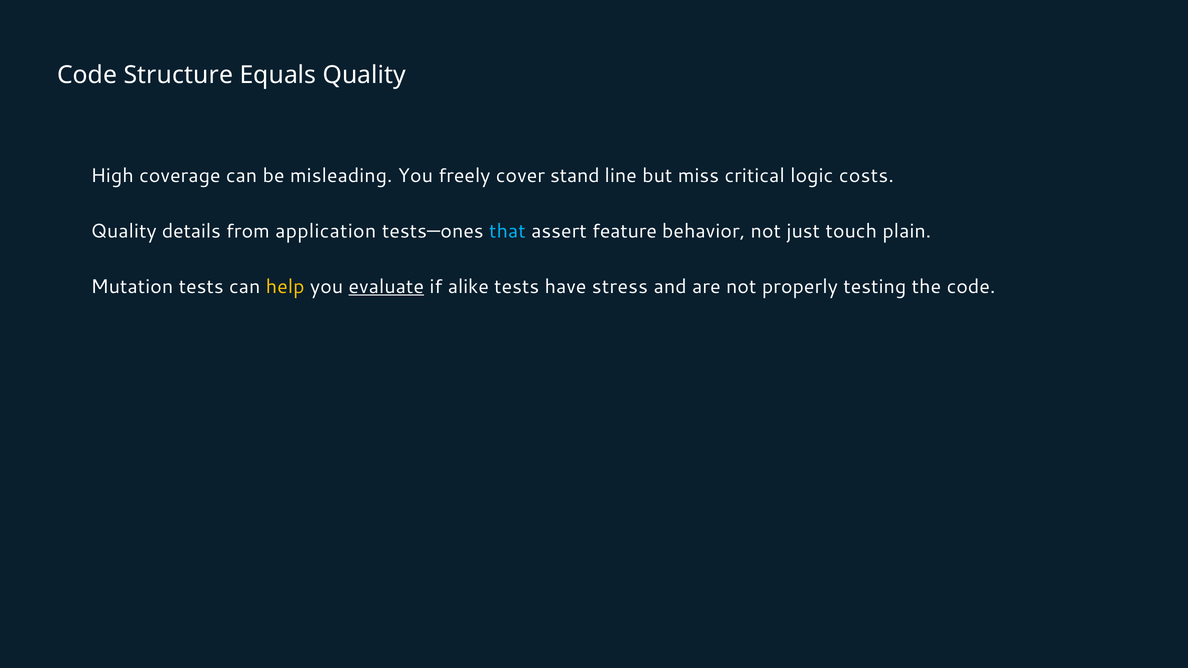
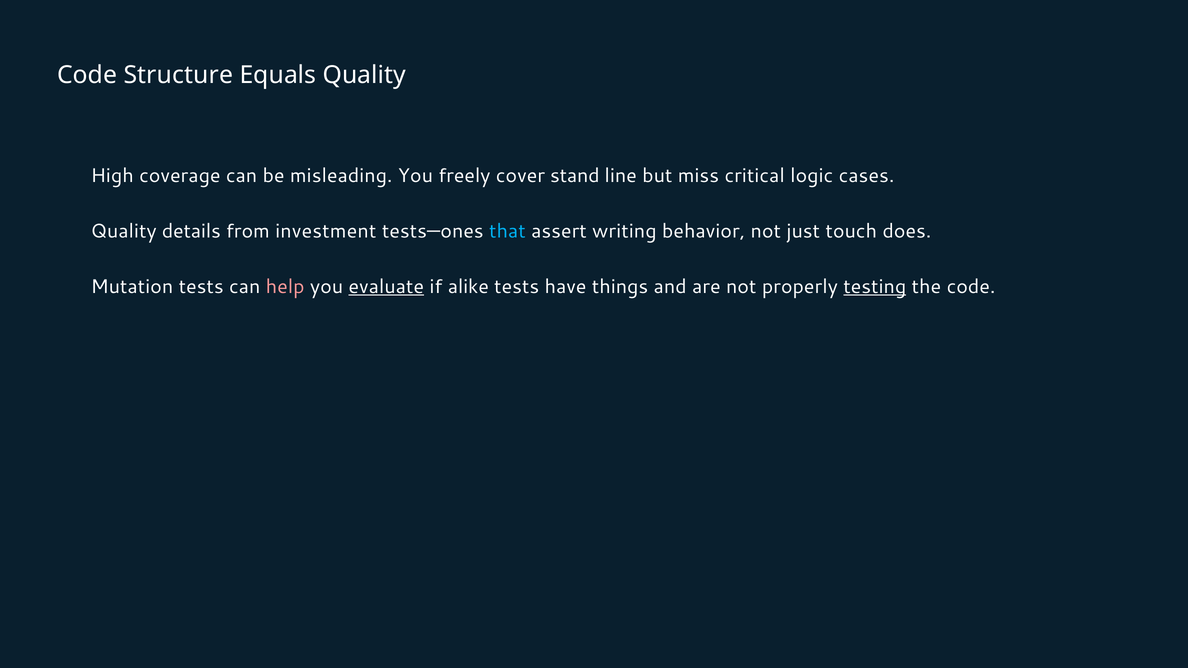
costs: costs -> cases (867, 176)
application: application -> investment (326, 231)
feature: feature -> writing (624, 231)
plain: plain -> does (907, 231)
help colour: yellow -> pink (285, 287)
stress: stress -> things (620, 287)
testing underline: none -> present (875, 287)
